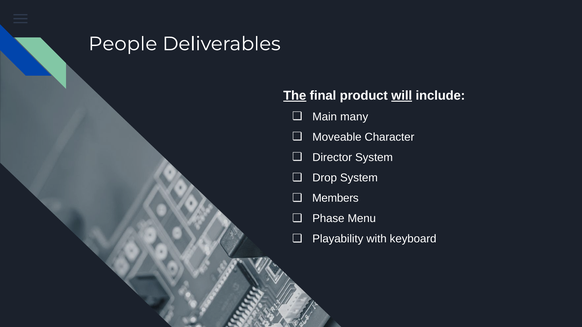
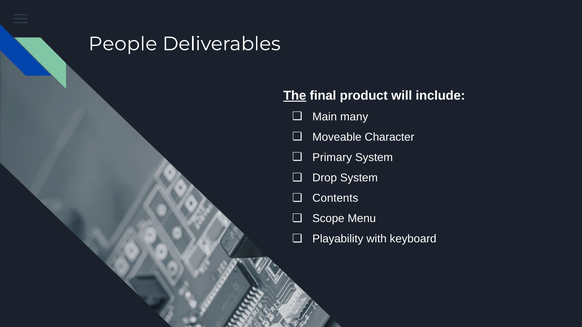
will underline: present -> none (402, 96)
Director: Director -> Primary (332, 158)
Members: Members -> Contents (335, 198)
Phase: Phase -> Scope (328, 219)
